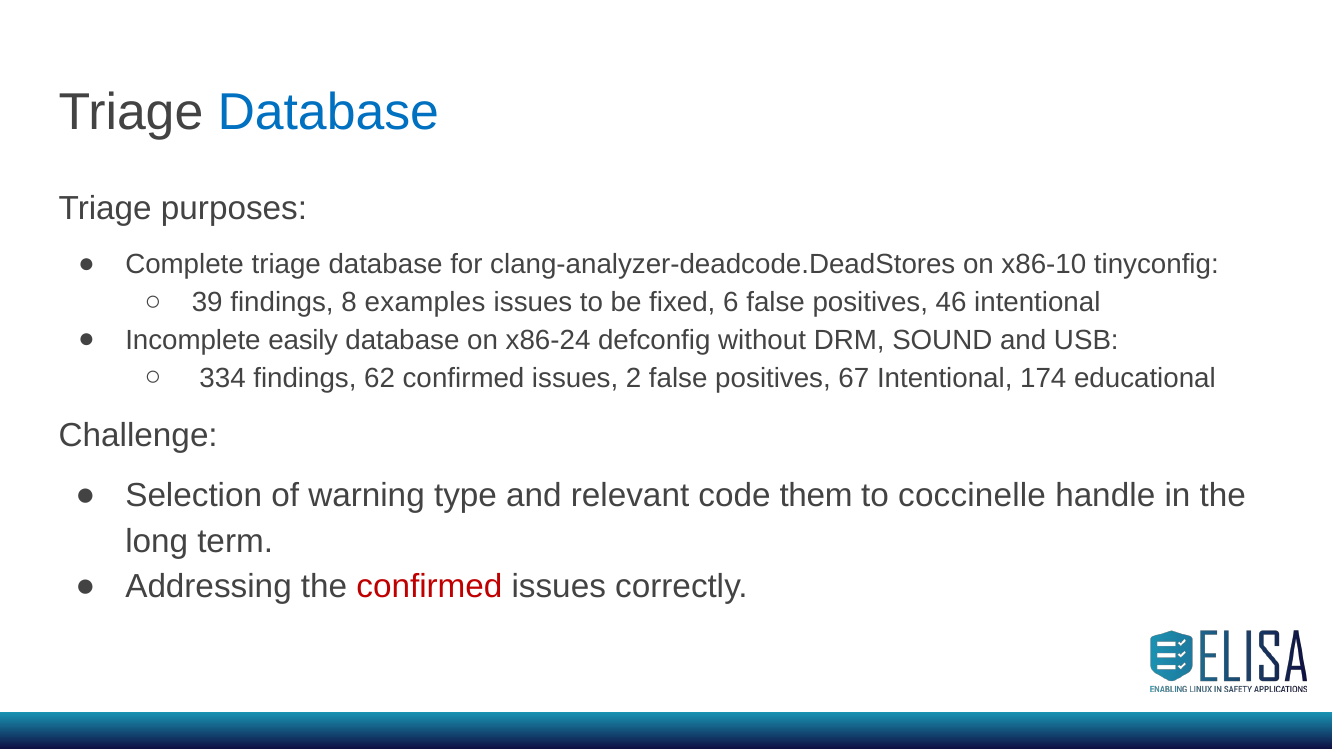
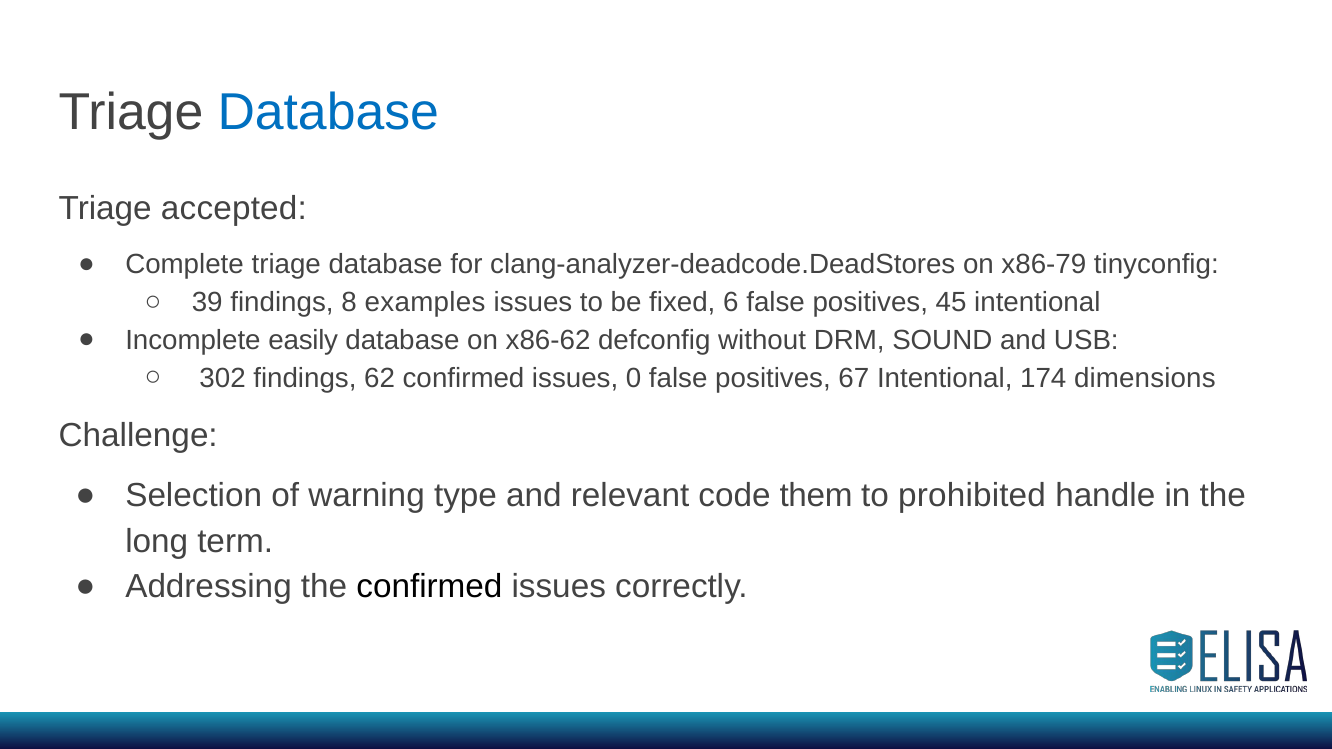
purposes: purposes -> accepted (234, 209)
x86-10: x86-10 -> x86-79 (1044, 265)
46: 46 -> 45 (951, 303)
x86-24: x86-24 -> x86-62 (548, 341)
334: 334 -> 302 (223, 378)
2: 2 -> 0 (634, 378)
educational: educational -> dimensions (1145, 378)
coccinelle: coccinelle -> prohibited (972, 496)
confirmed colour: red -> black (429, 587)
